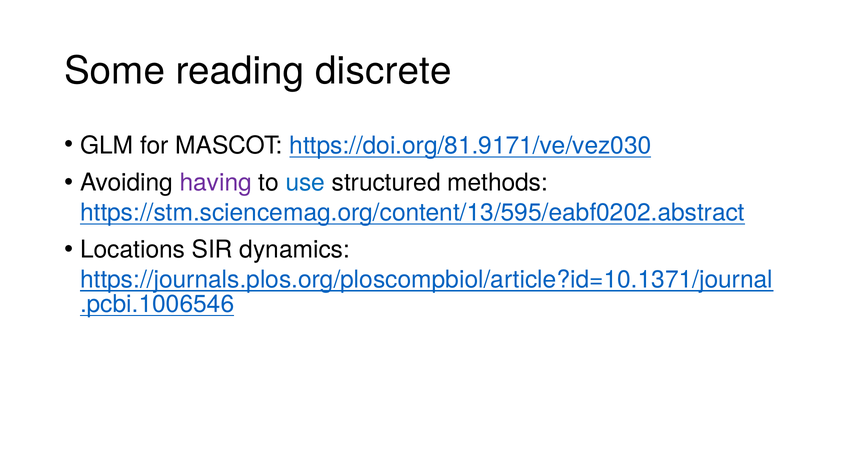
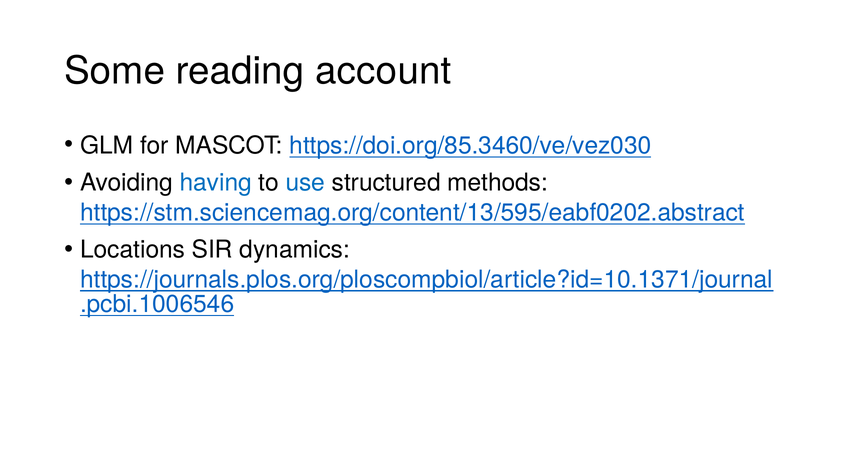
discrete: discrete -> account (383, 71)
https://doi.org/81.9171/ve/vez030: https://doi.org/81.9171/ve/vez030 -> https://doi.org/85.3460/ve/vez030 (470, 146)
having colour: purple -> blue (216, 183)
